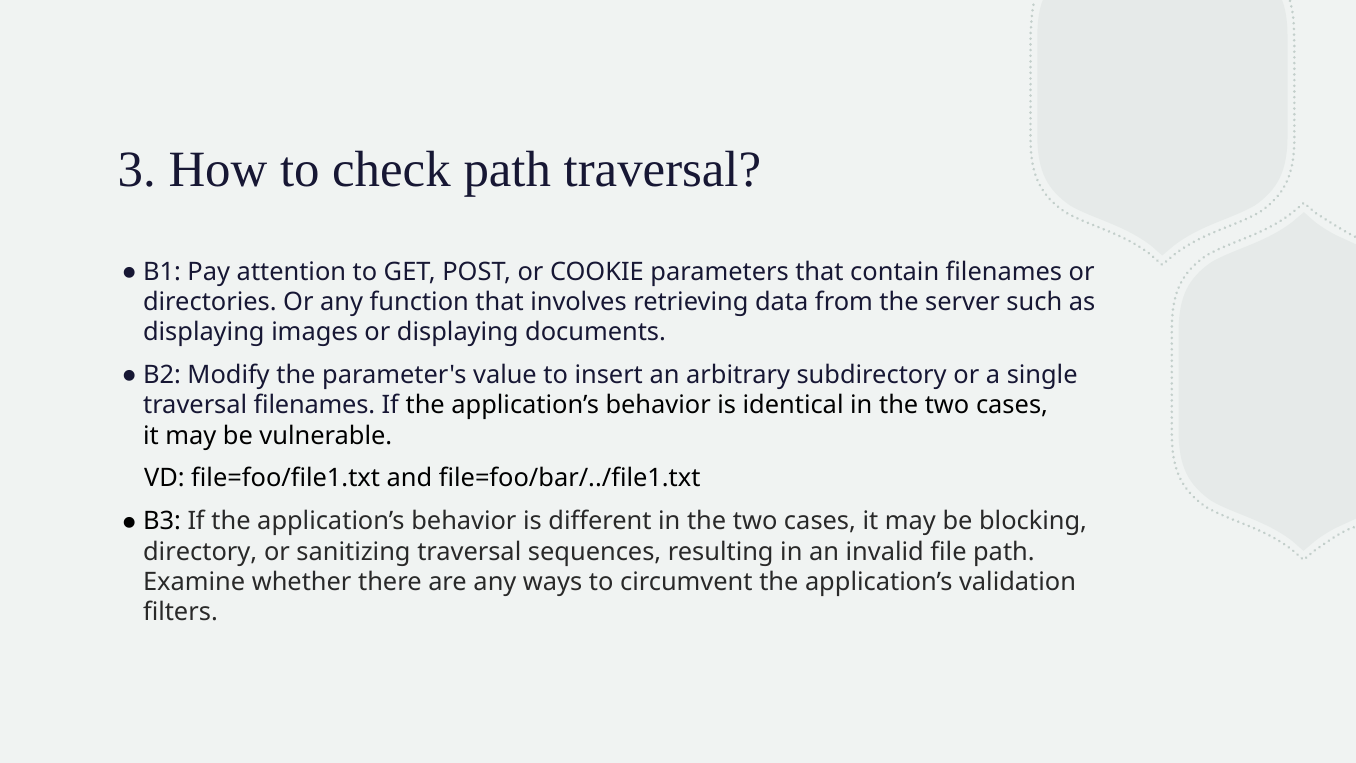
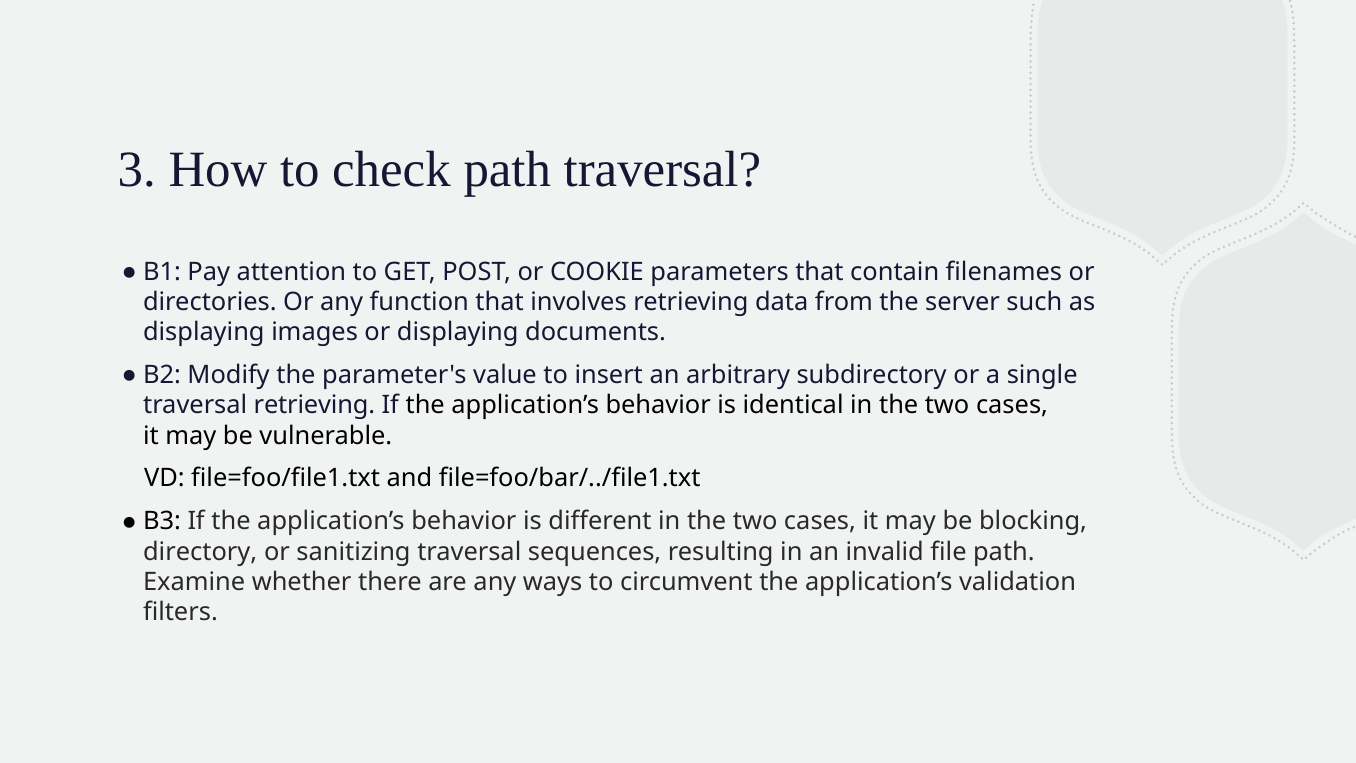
traversal filenames: filenames -> retrieving (314, 405)
